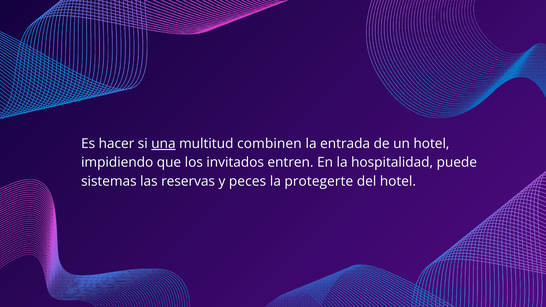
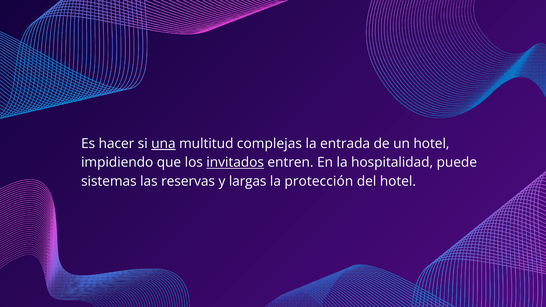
combinen: combinen -> complejas (269, 144)
invitados underline: none -> present (235, 162)
peces: peces -> largas (248, 181)
protegerte: protegerte -> protección (319, 181)
